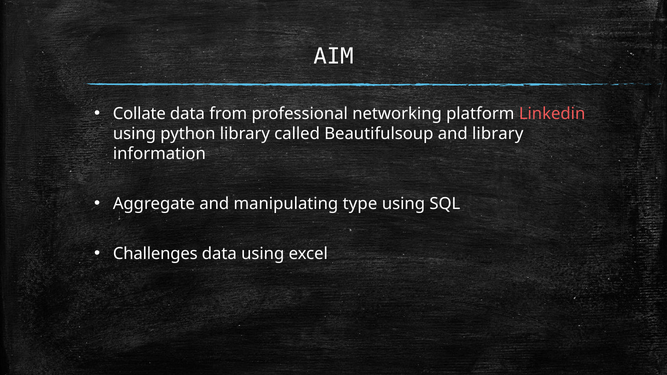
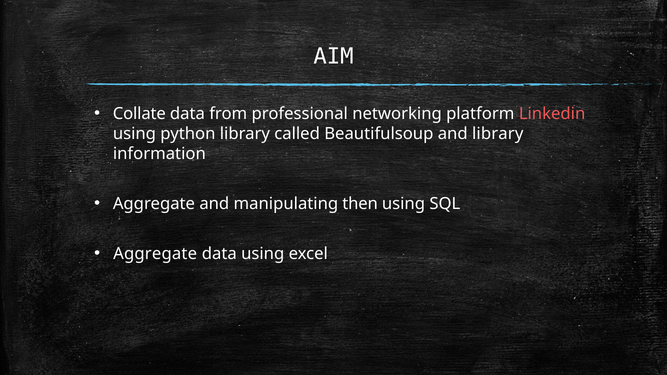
type: type -> then (360, 204)
Challenges: Challenges -> Aggregate (155, 254)
